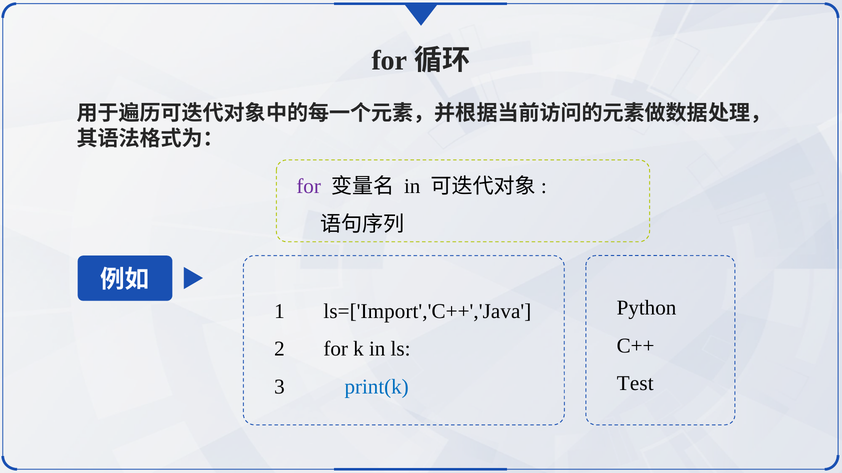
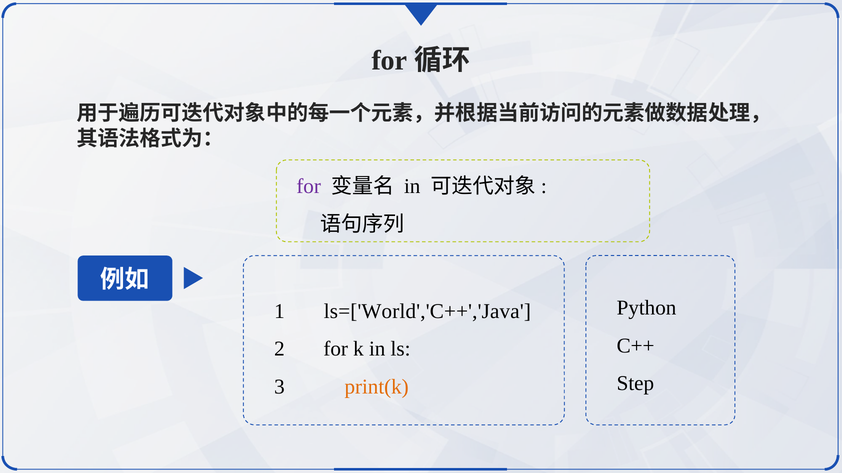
ls=['Import','C++','Java: ls=['Import','C++','Java -> ls=['World','C++','Java (427, 312)
Test: Test -> Step (635, 384)
print(k colour: blue -> orange (377, 387)
